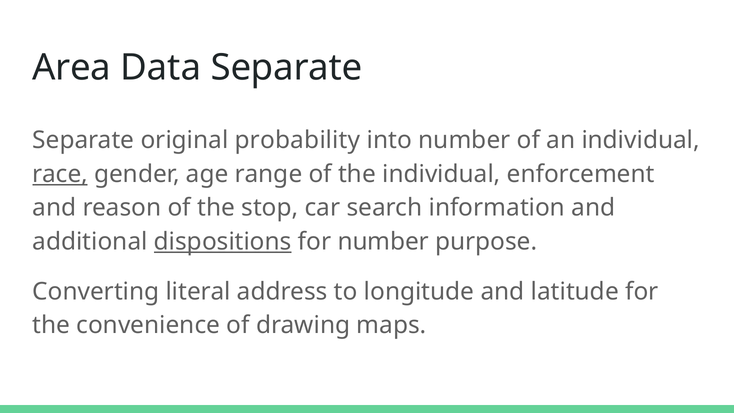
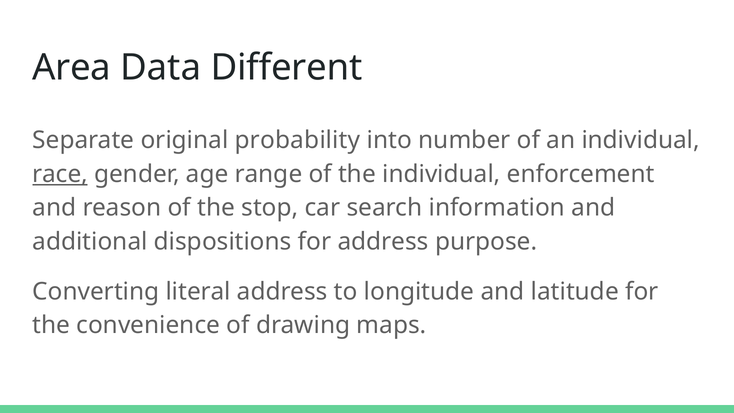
Data Separate: Separate -> Different (286, 68)
dispositions underline: present -> none (223, 241)
for number: number -> address (383, 241)
